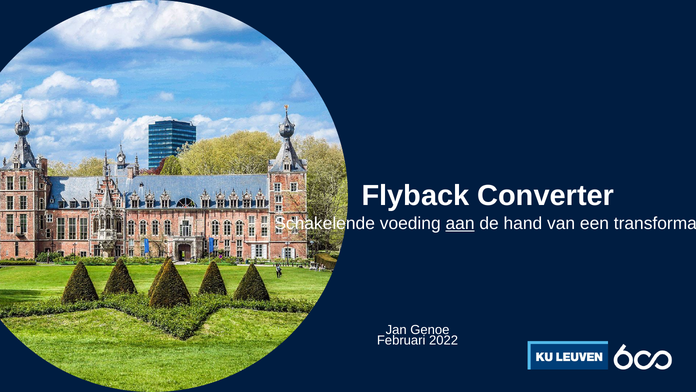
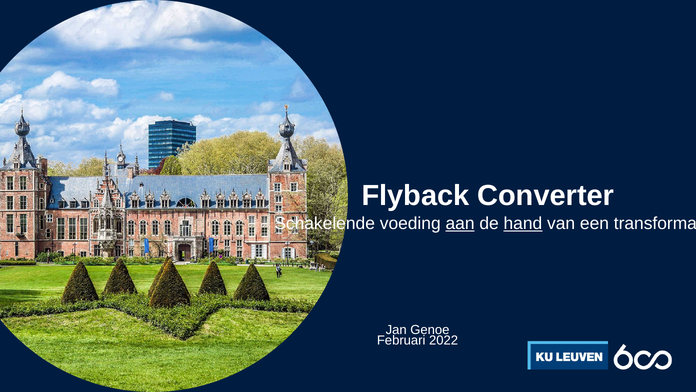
hand underline: none -> present (523, 223)
